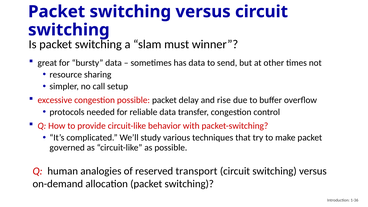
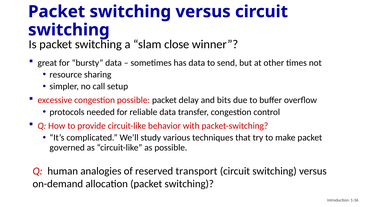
must: must -> close (177, 44)
rise: rise -> bits (224, 100)
